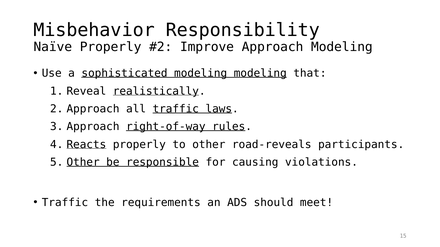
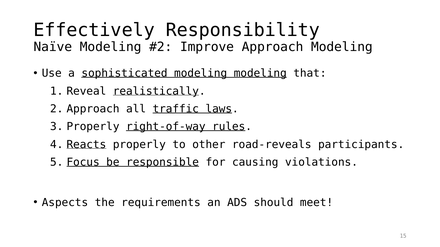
Misbehavior: Misbehavior -> Effectively (94, 30)
Naïve Properly: Properly -> Modeling (111, 47)
Approach: Approach -> Properly (93, 127)
Other: Other -> Focus (83, 163)
Traffic: Traffic -> Aspects (65, 203)
